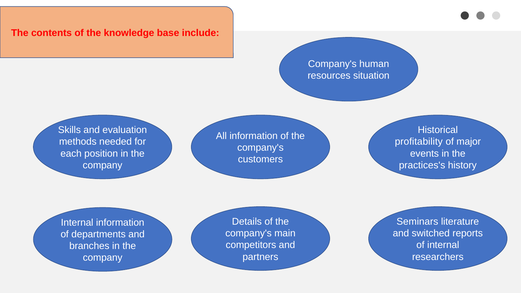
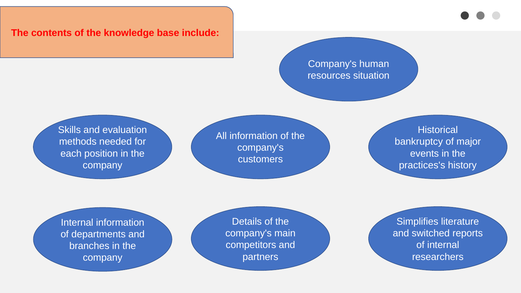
profitability: profitability -> bankruptcy (419, 142)
Seminars: Seminars -> Simplifies (417, 222)
